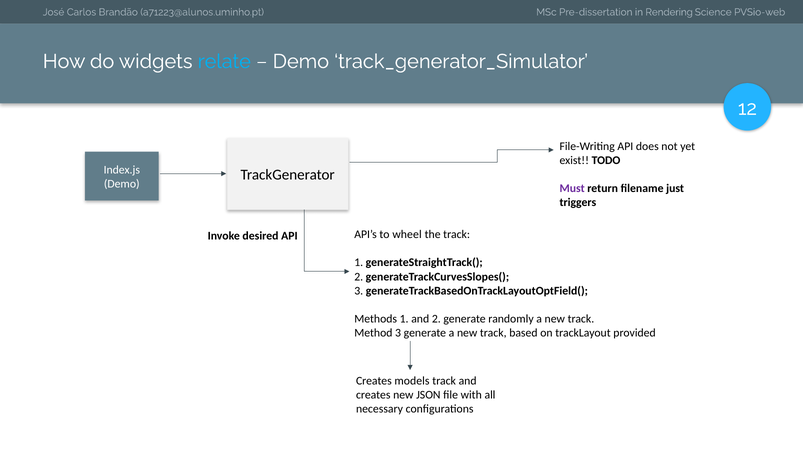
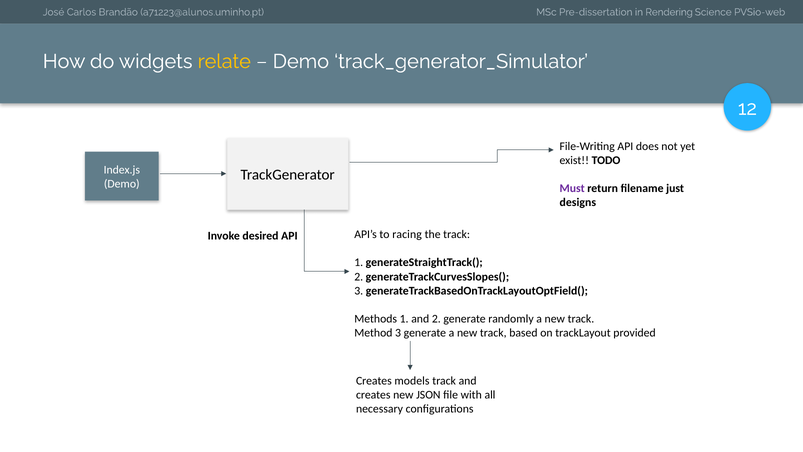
relate colour: light blue -> yellow (224, 61)
triggers: triggers -> designs (578, 202)
wheel: wheel -> racing (407, 234)
